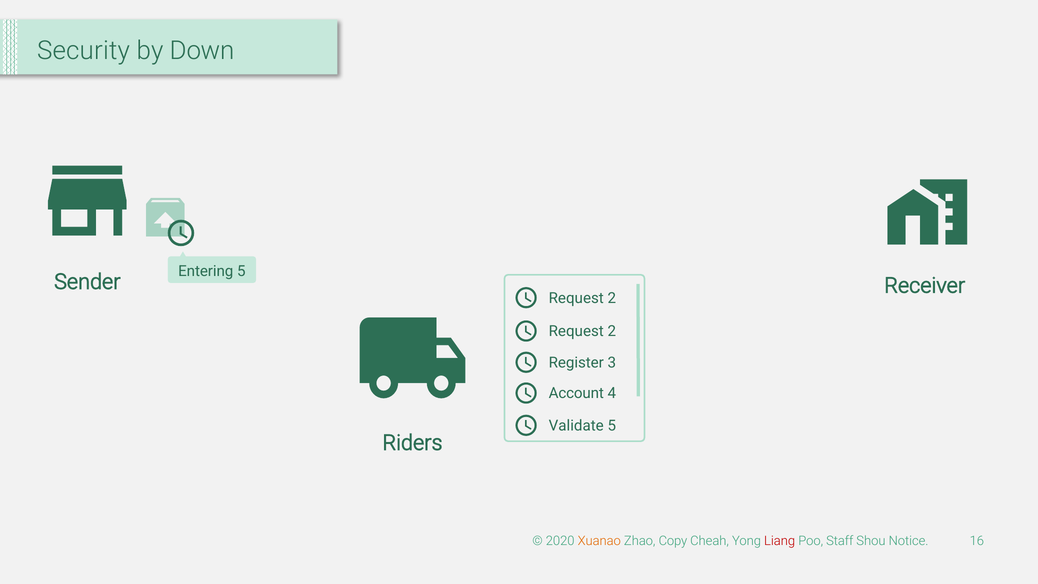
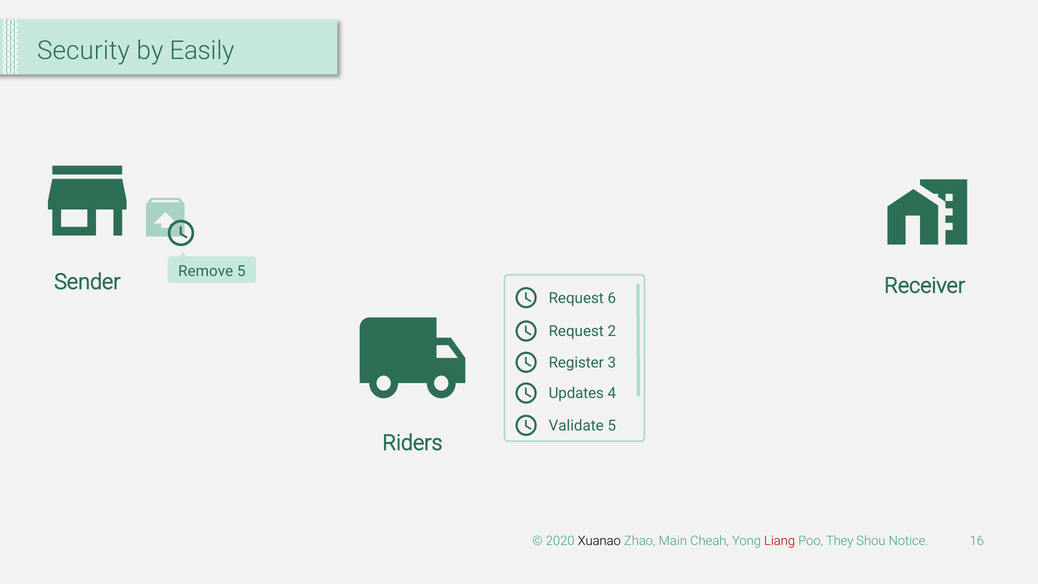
Down: Down -> Easily (202, 51)
Entering: Entering -> Remove (206, 271)
2: 2 -> 6 (612, 298)
Account: Account -> Updates (576, 393)
Xuanao colour: orange -> black (599, 541)
Copy: Copy -> Main (673, 541)
Staff: Staff -> They (840, 541)
